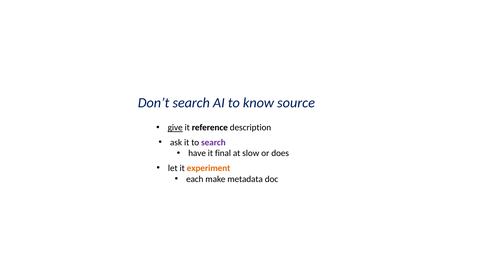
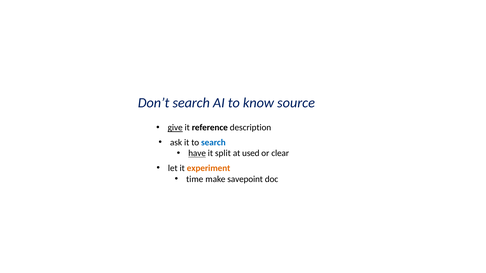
search colour: purple -> blue (213, 143)
have underline: none -> present (197, 153)
final: final -> split (223, 153)
slow: slow -> used (251, 153)
does: does -> clear (280, 153)
each: each -> time (195, 179)
metadata: metadata -> savepoint (245, 179)
